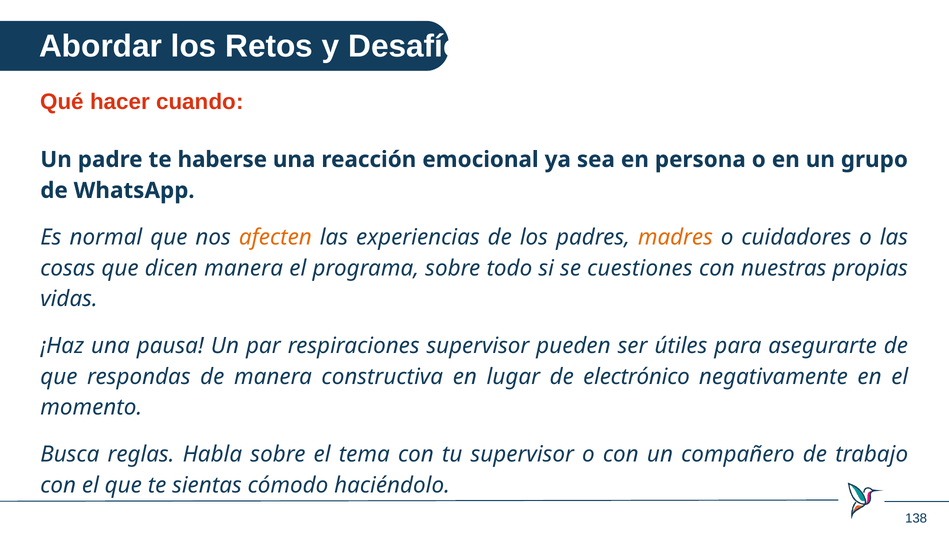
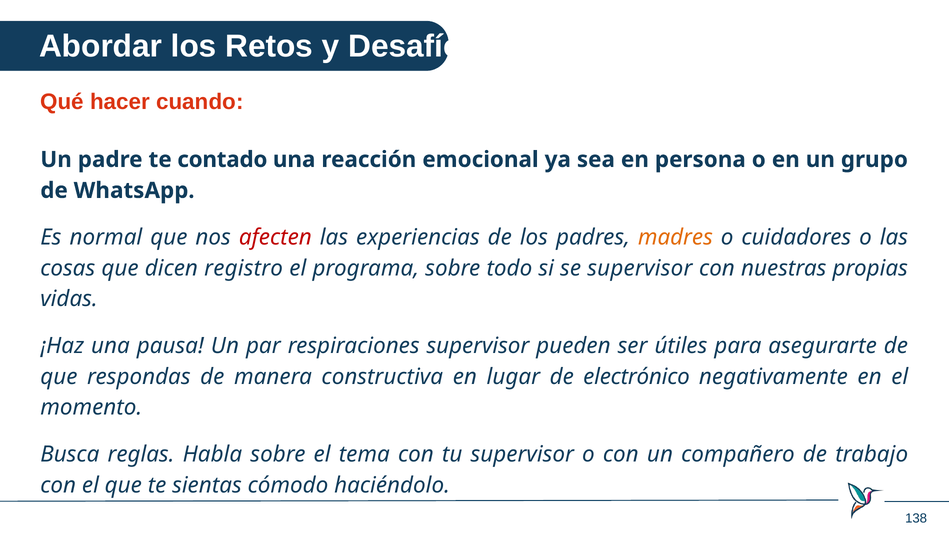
haberse: haberse -> contado (222, 160)
afecten colour: orange -> red (275, 237)
dicen manera: manera -> registro (244, 268)
se cuestiones: cuestiones -> supervisor (640, 268)
